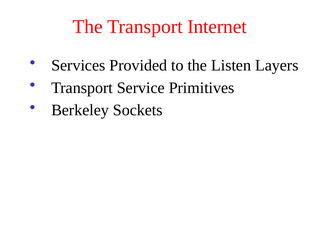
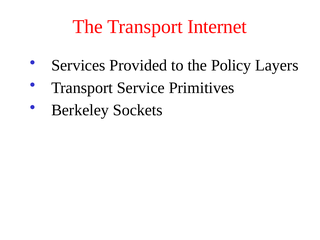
Listen: Listen -> Policy (231, 65)
